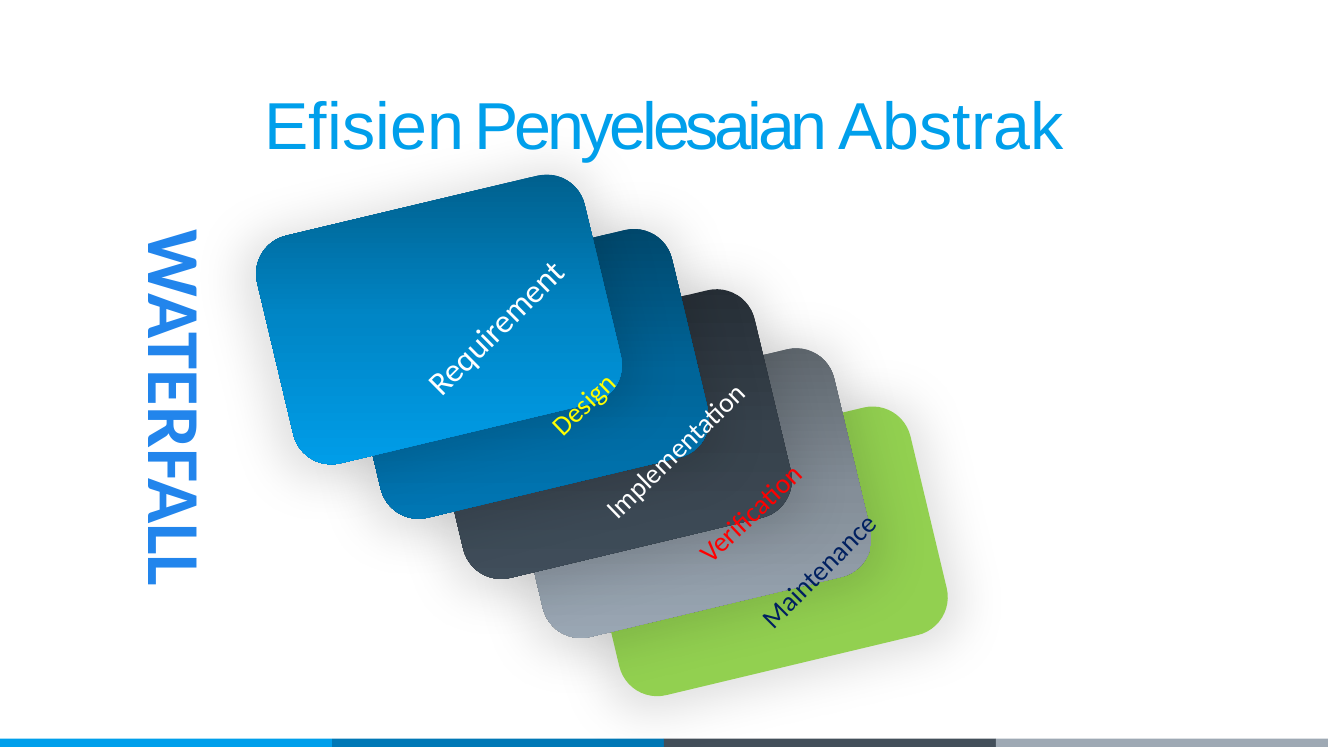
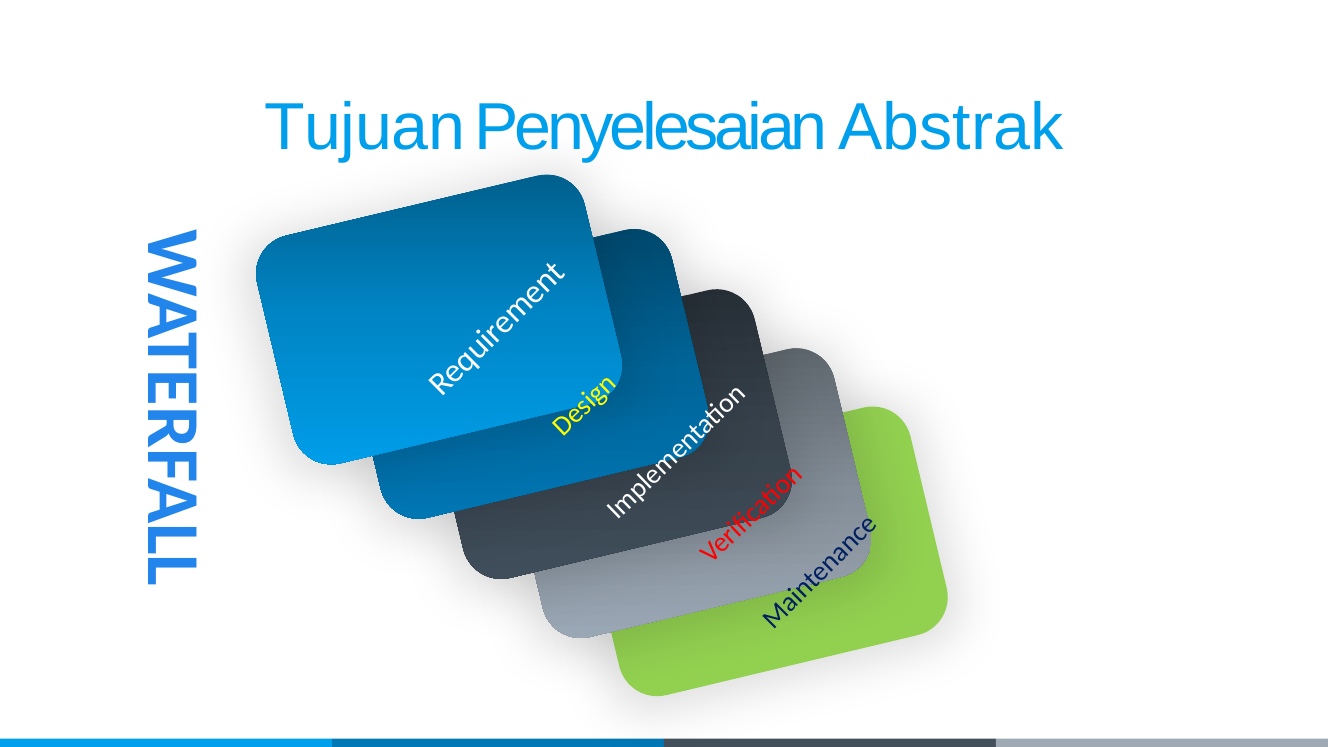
Efisien: Efisien -> Tujuan (365, 128)
